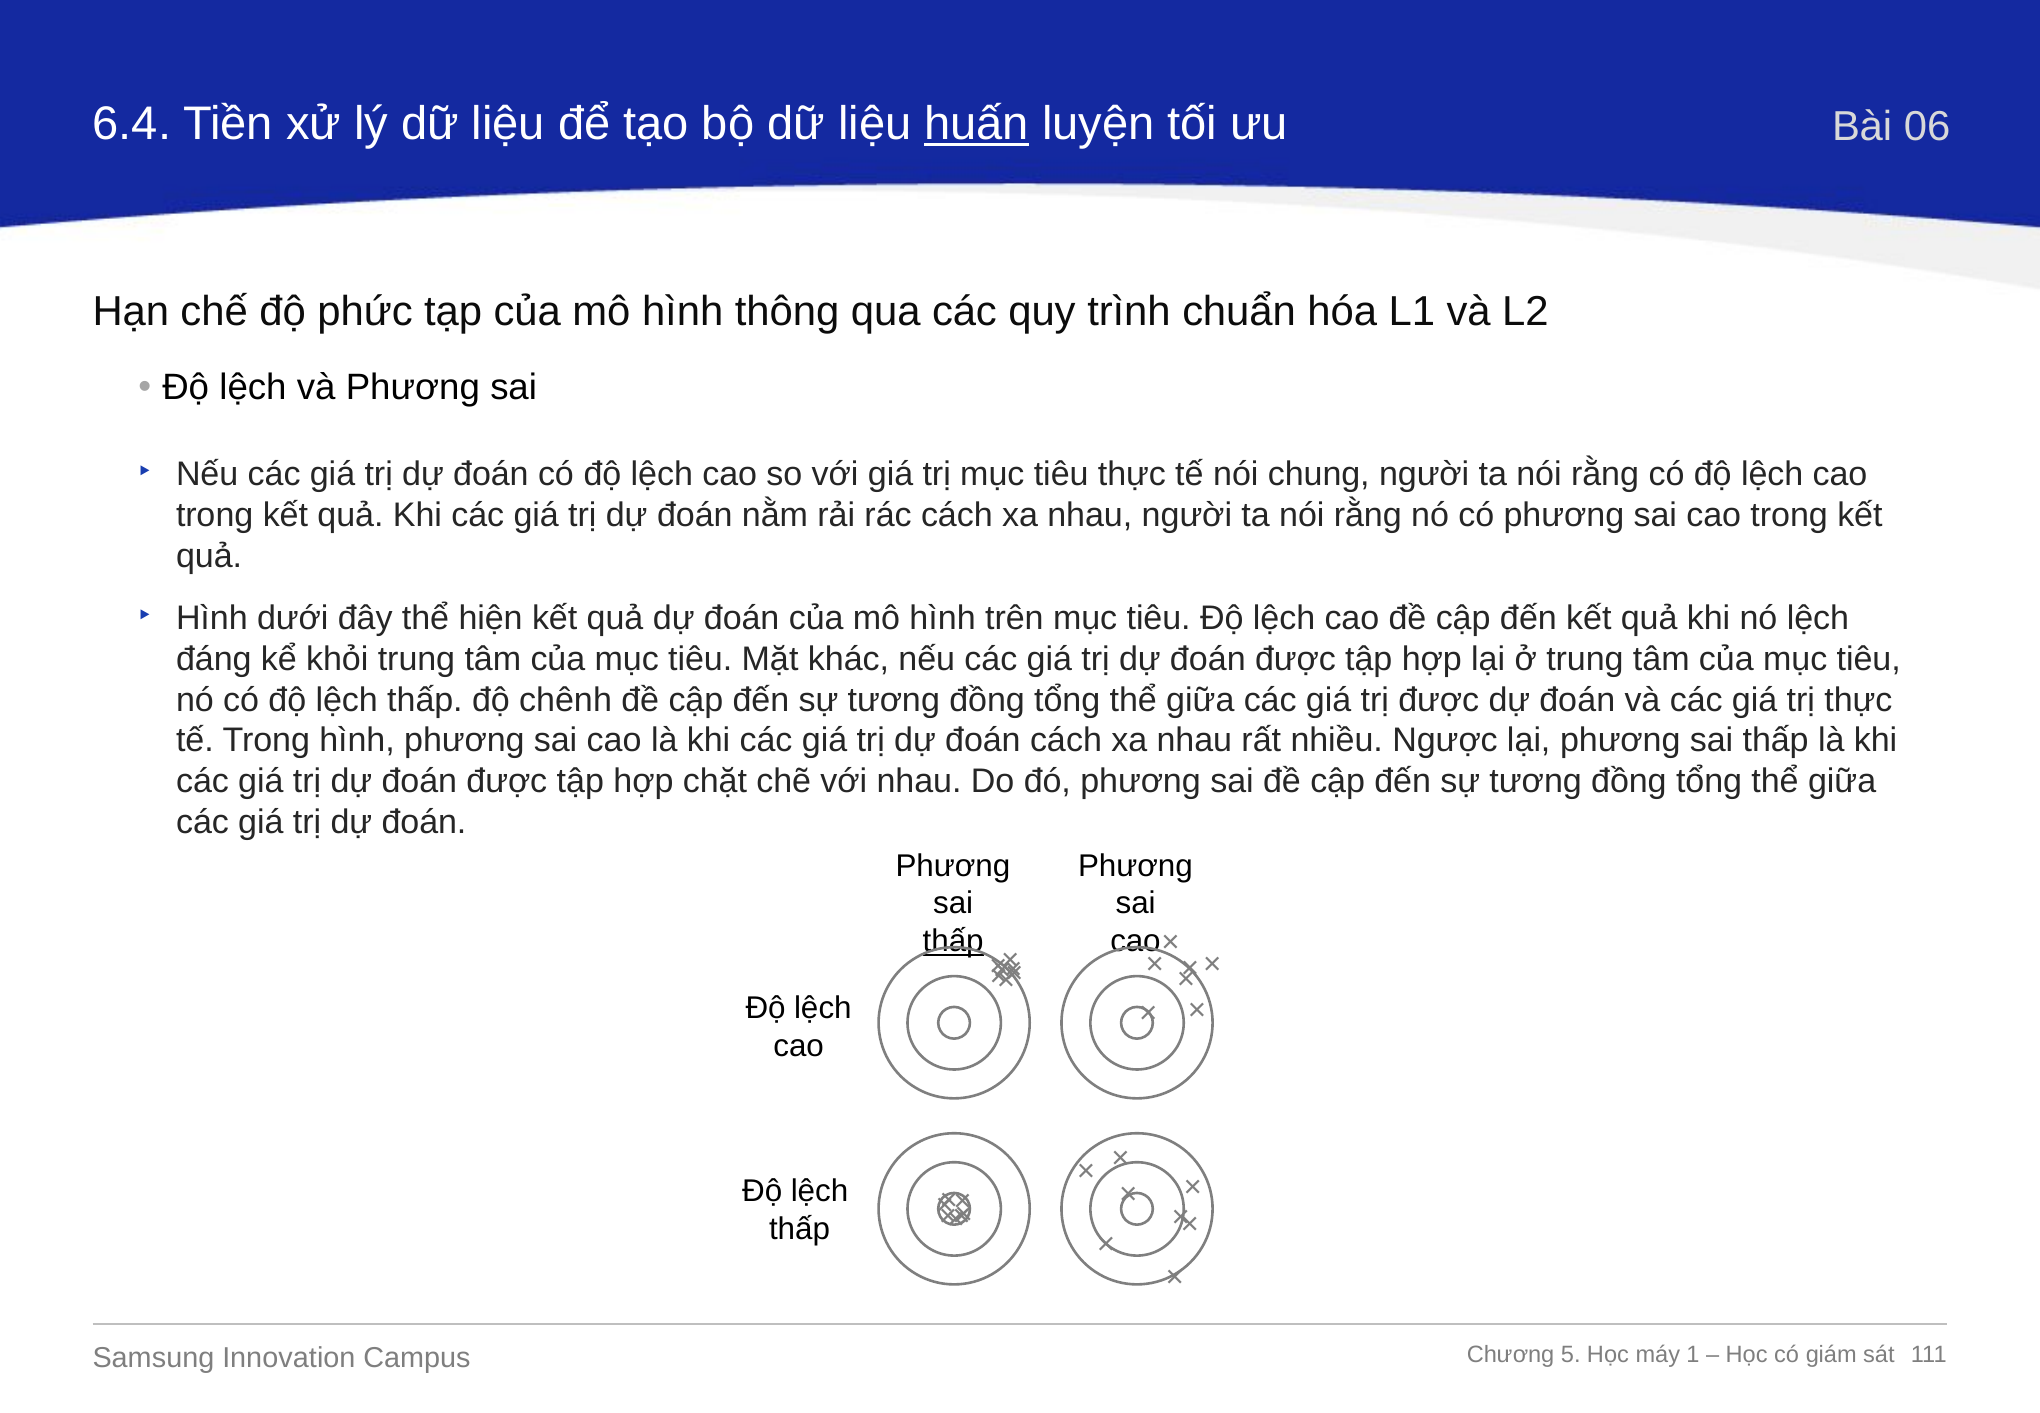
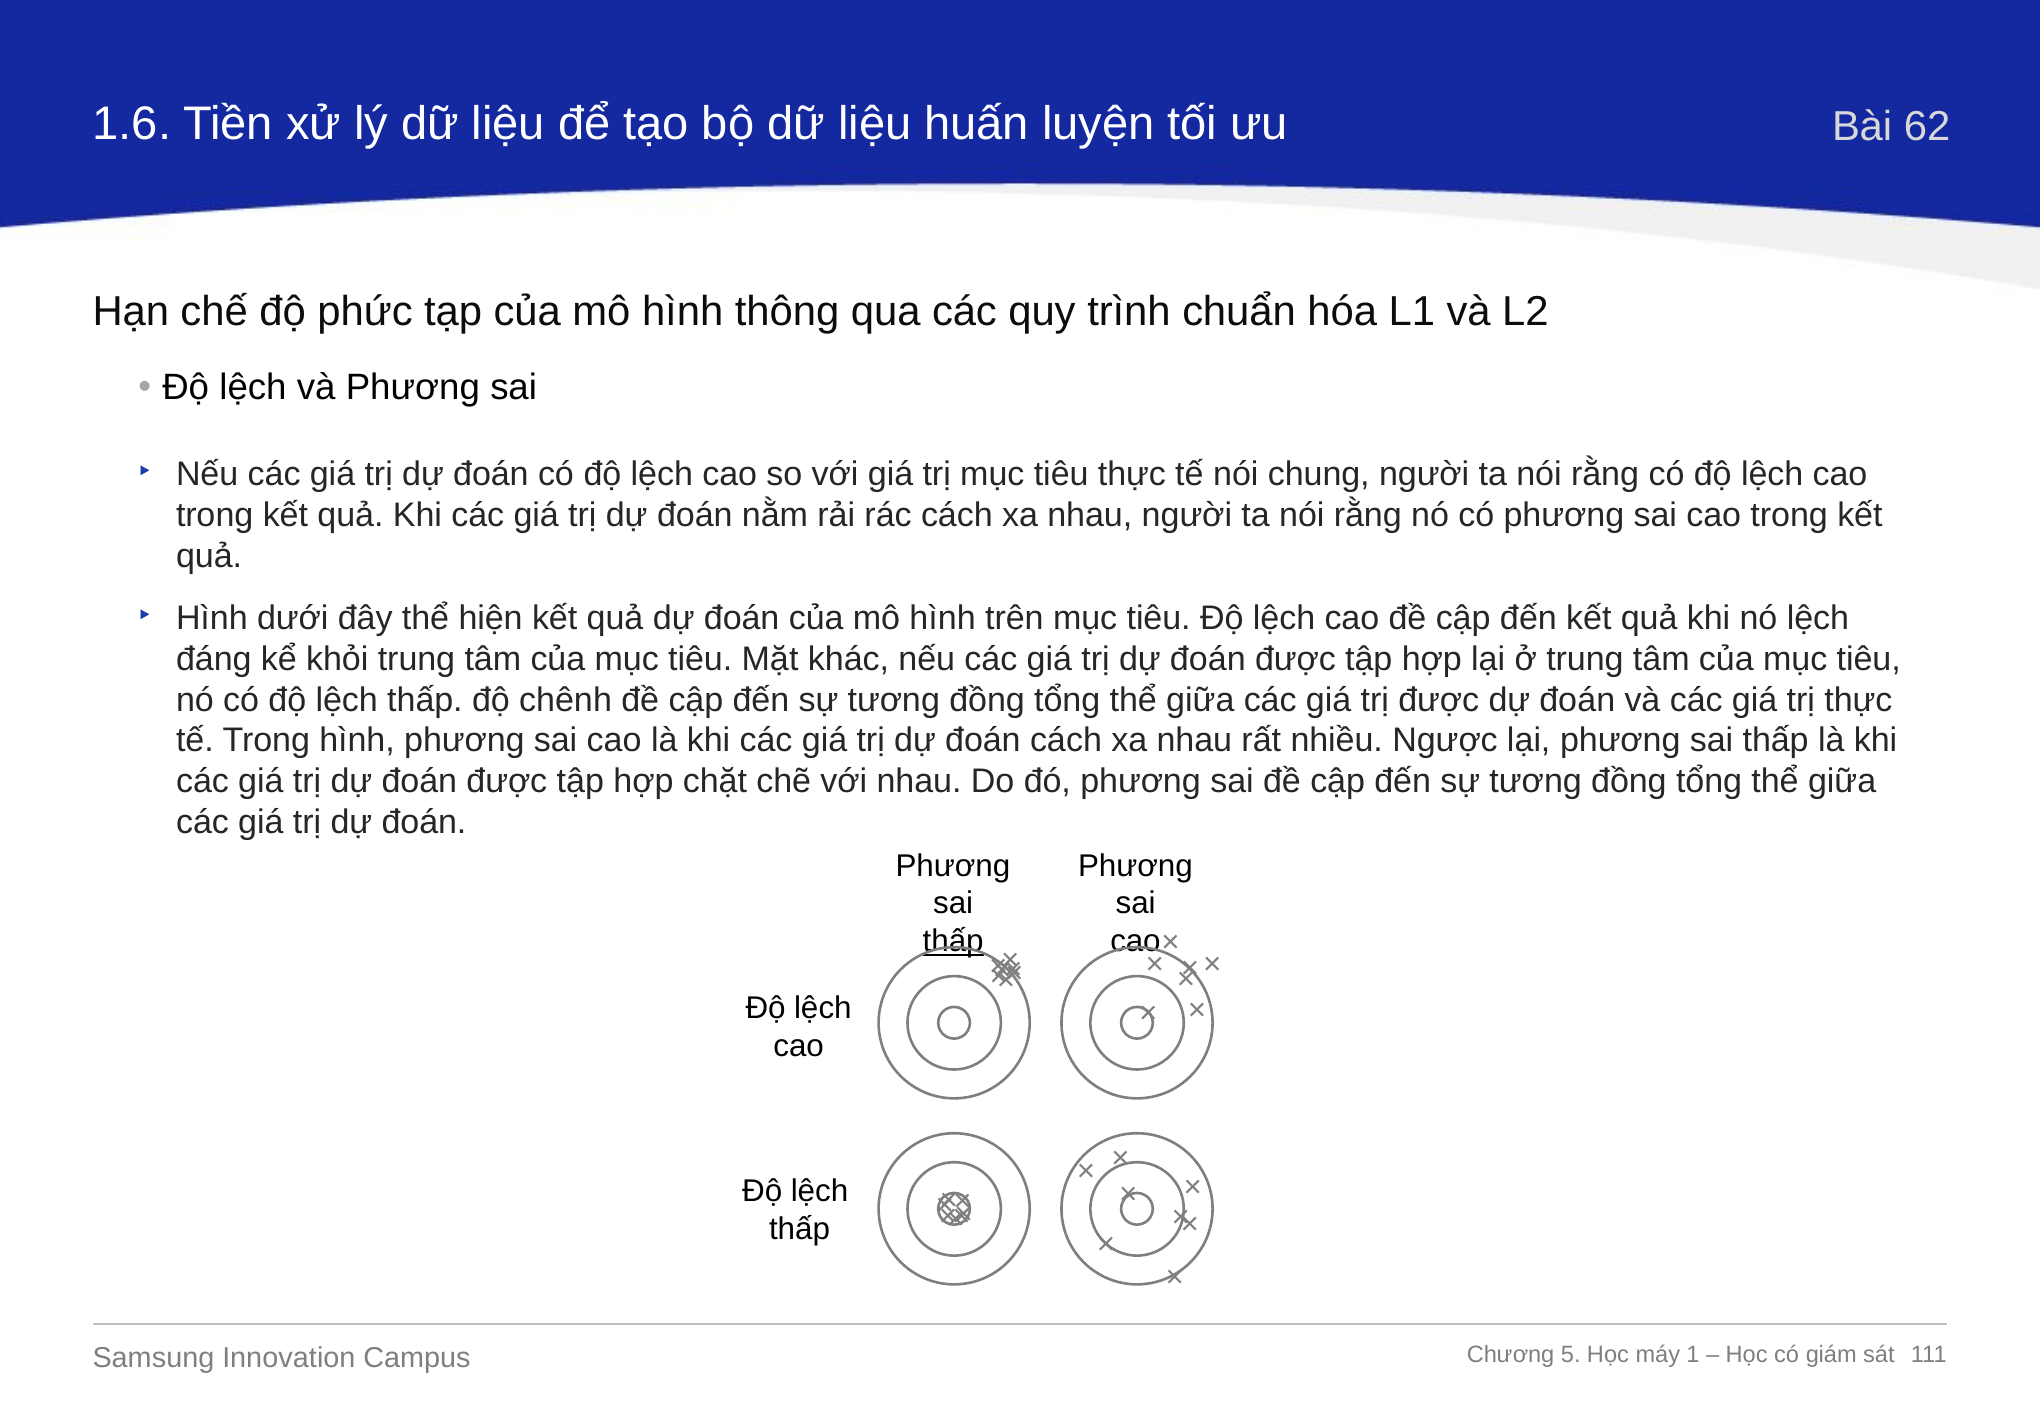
6.4: 6.4 -> 1.6 (132, 124)
huấn underline: present -> none (977, 124)
06: 06 -> 62 (1927, 127)
